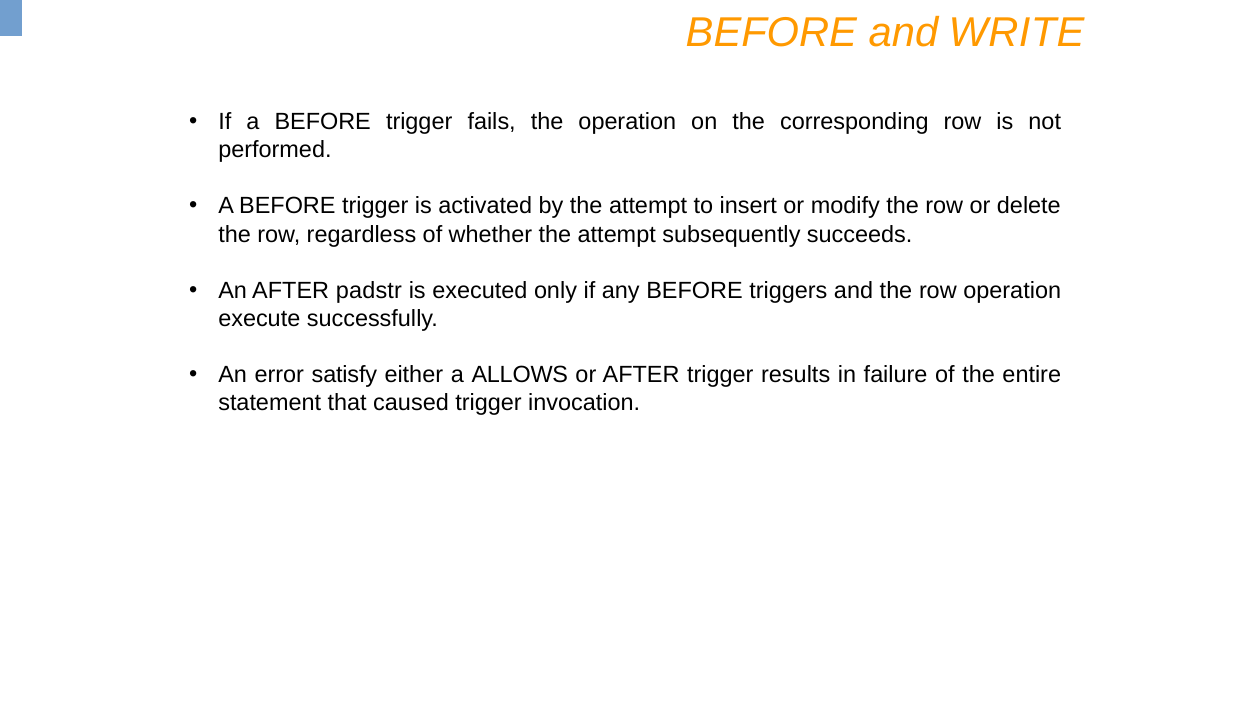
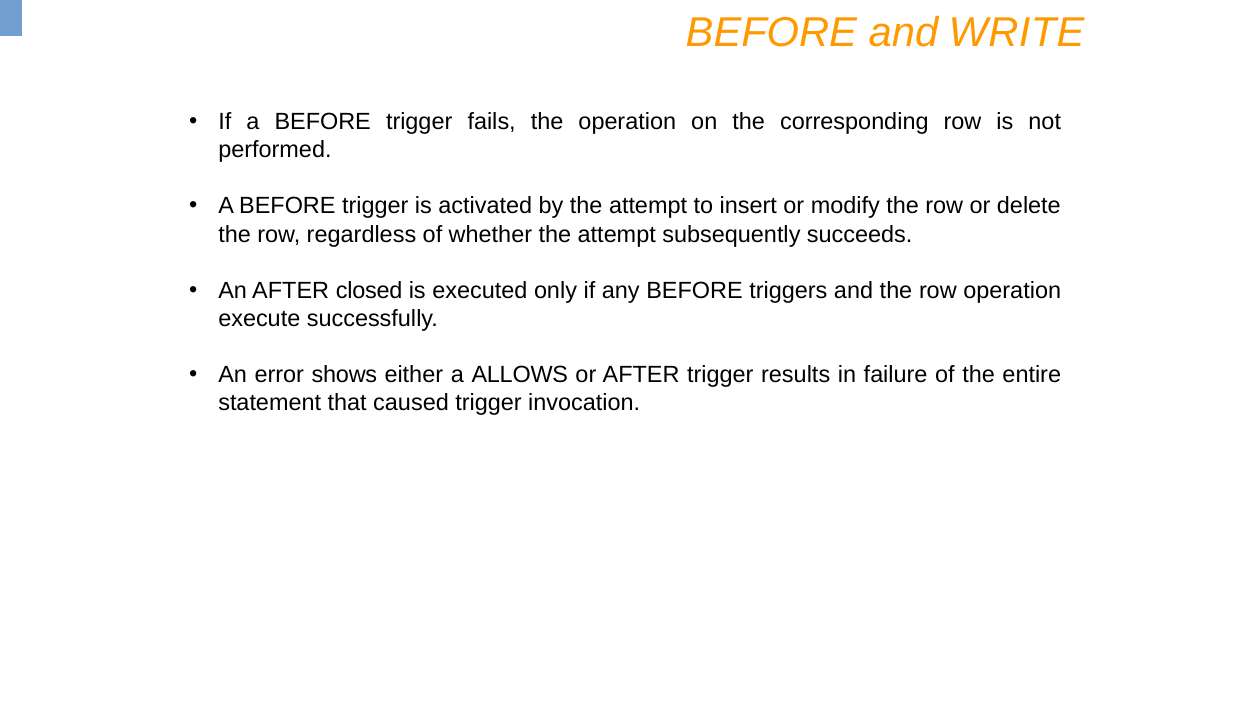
padstr: padstr -> closed (369, 291)
satisfy: satisfy -> shows (344, 375)
